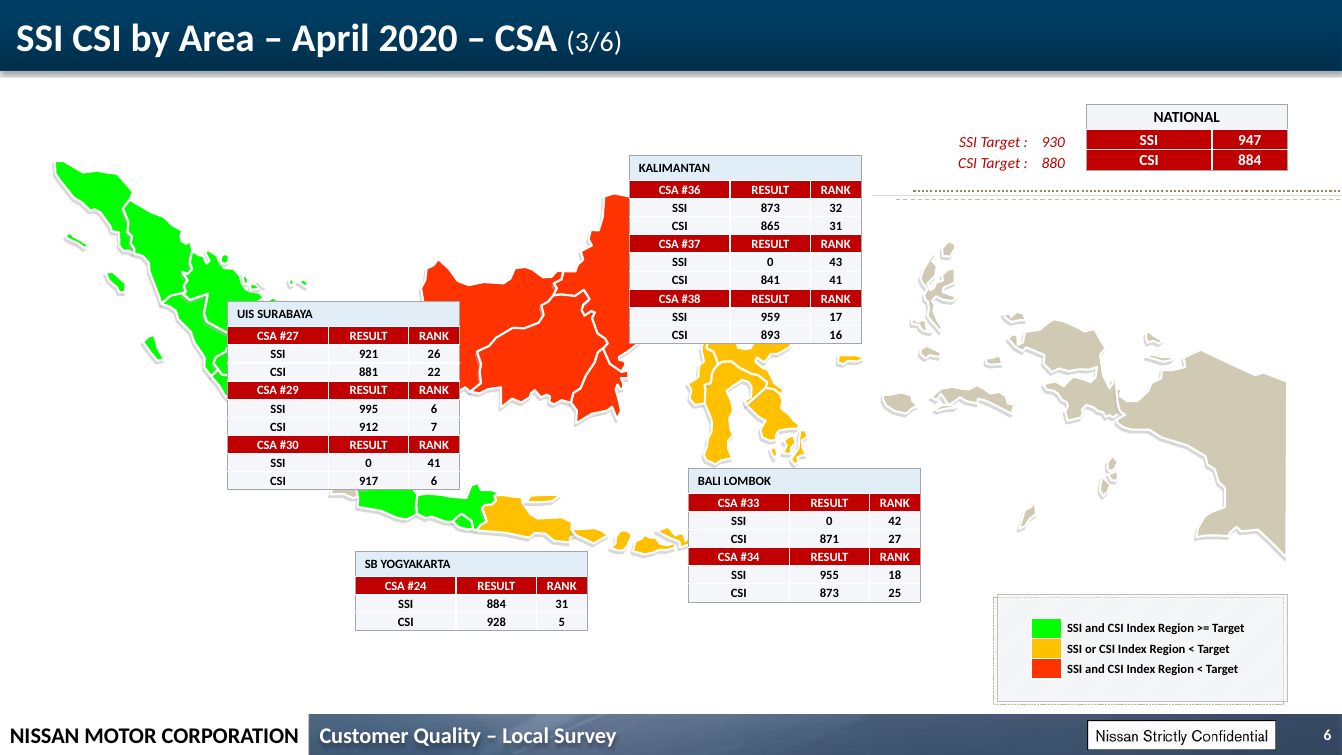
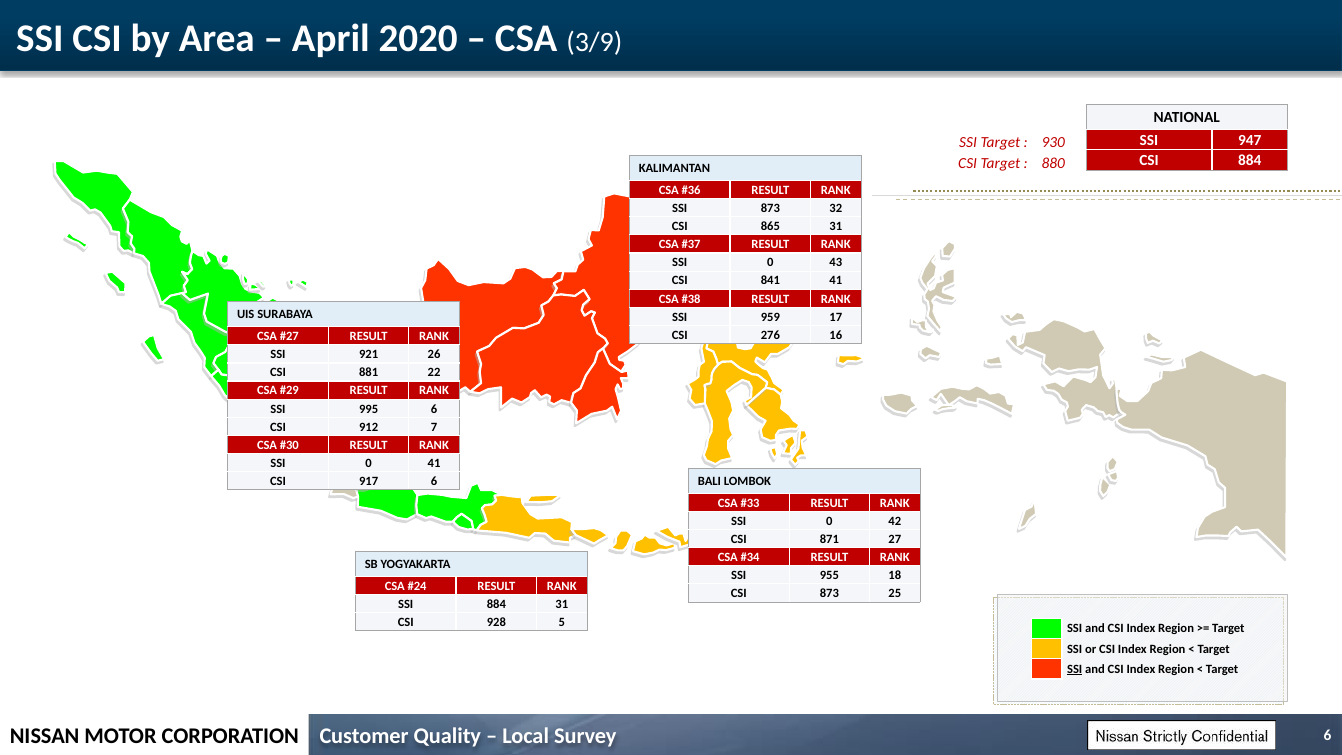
3/6: 3/6 -> 3/9 (594, 42)
893: 893 -> 276 (770, 335)
SSI underline: none -> present (1075, 669)
